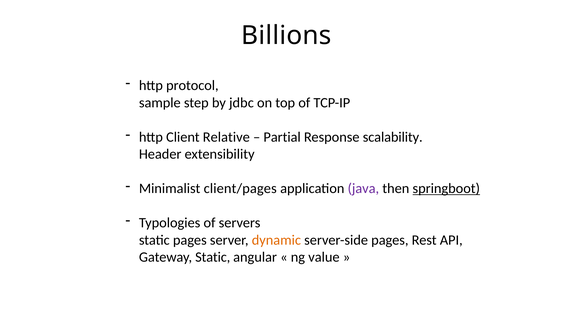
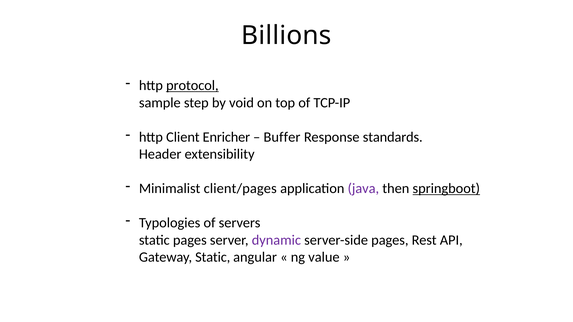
protocol underline: none -> present (192, 86)
jdbc: jdbc -> void (241, 103)
Relative: Relative -> Enricher (226, 137)
Partial: Partial -> Buffer (282, 137)
scalability: scalability -> standards (393, 137)
dynamic colour: orange -> purple (276, 240)
